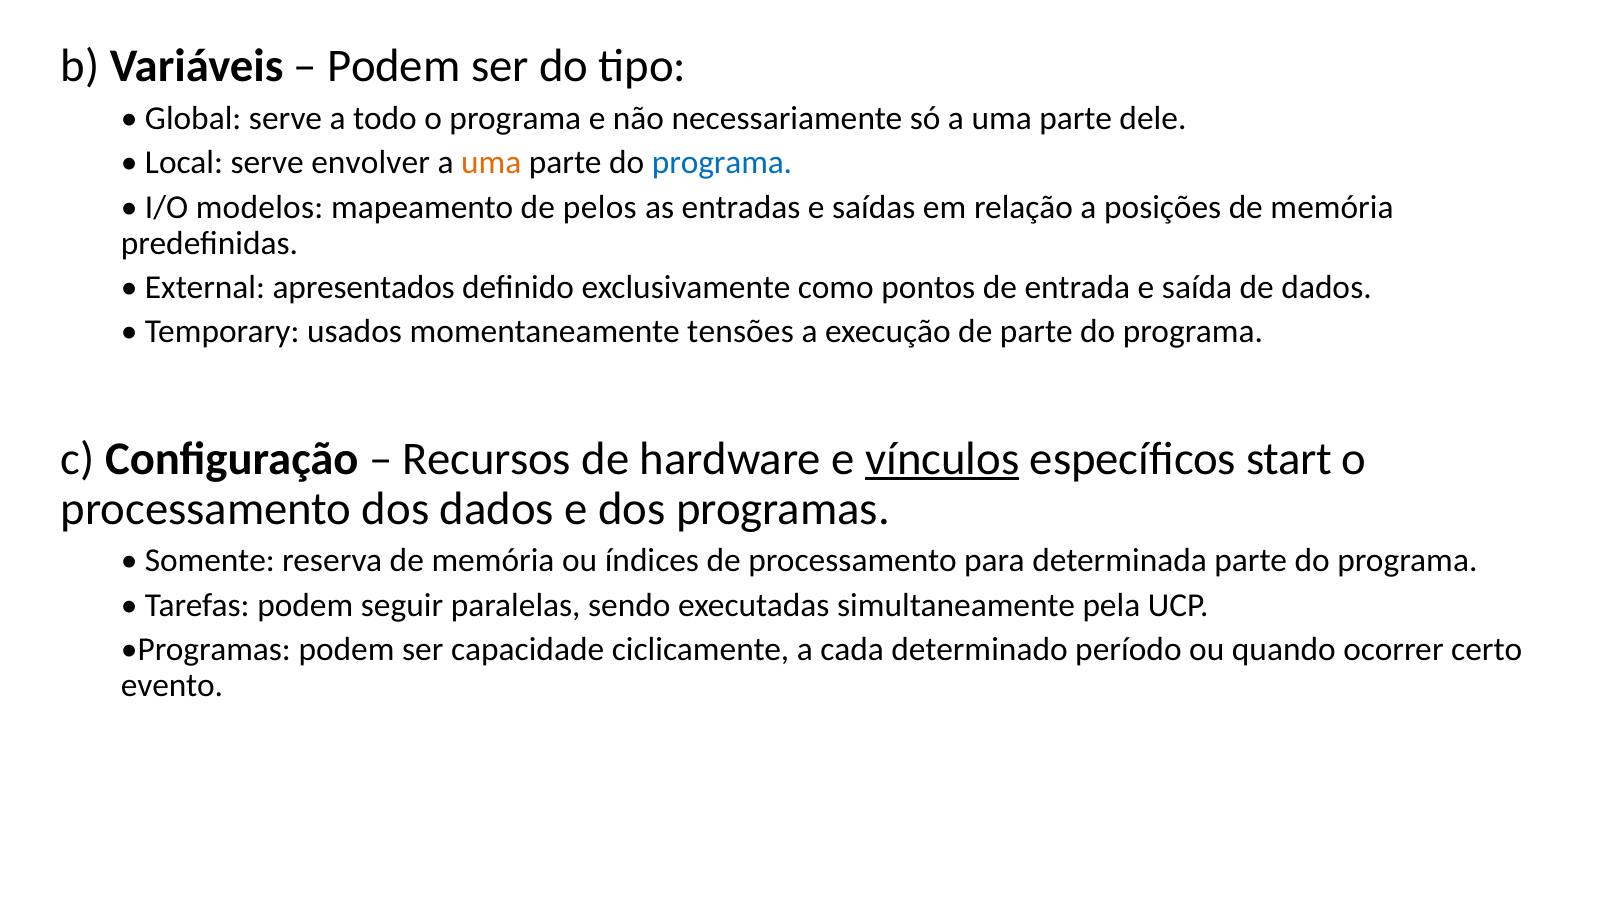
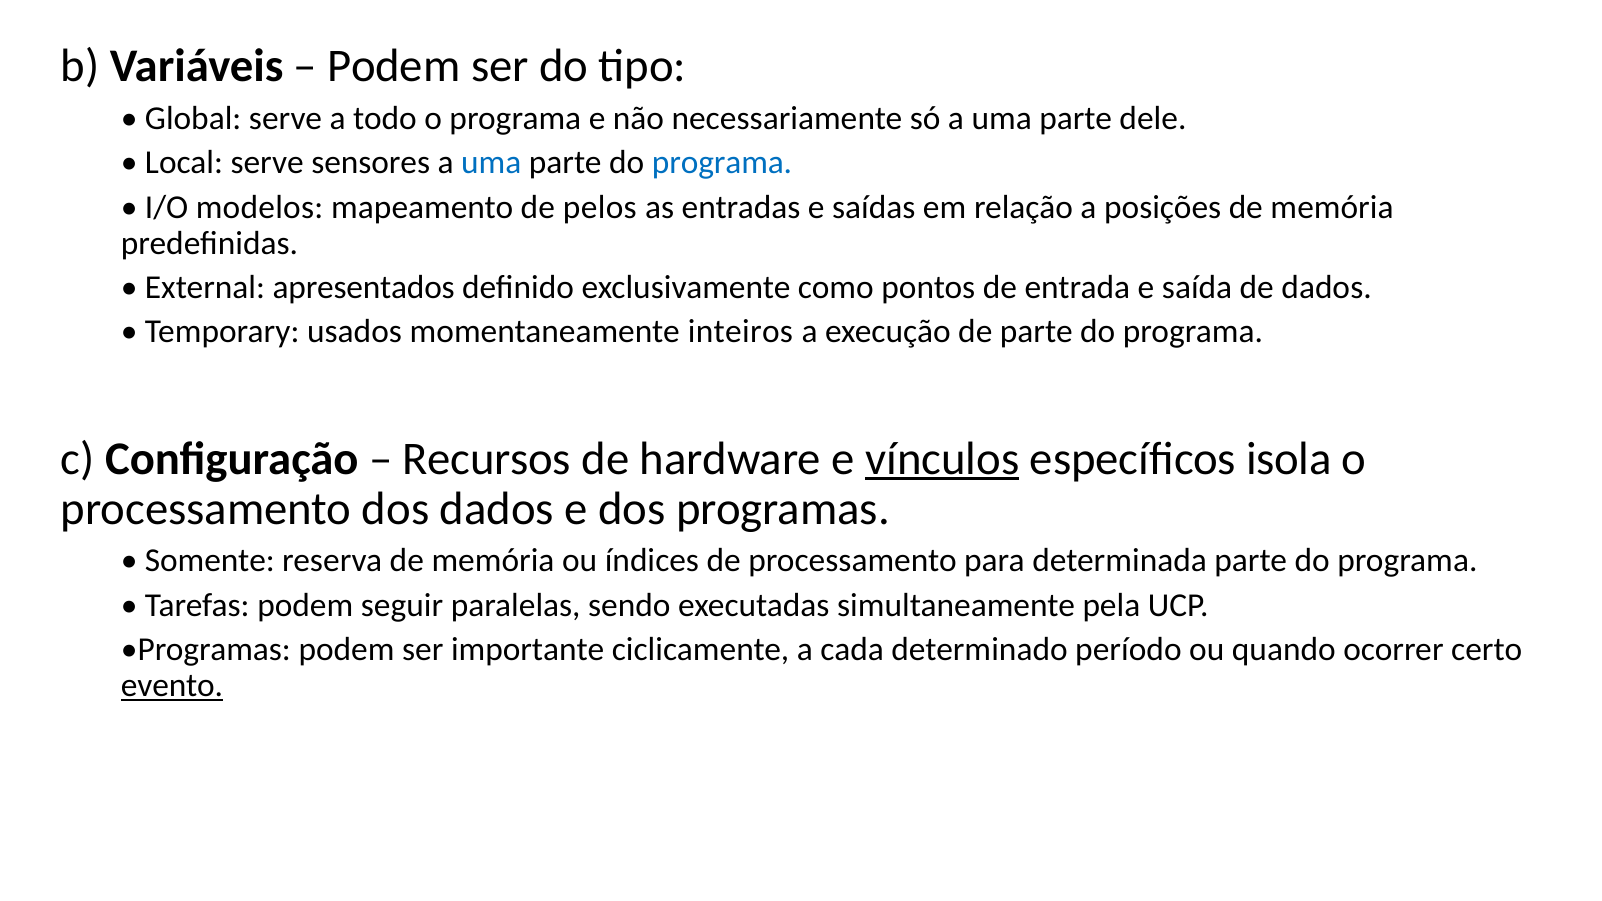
envolver: envolver -> sensores (371, 163)
uma colour: orange -> blue (491, 163)
tensões: tensões -> inteiros (740, 332)
start: start -> isola (1289, 459)
capacidade: capacidade -> importante (528, 650)
evento underline: none -> present (172, 686)
